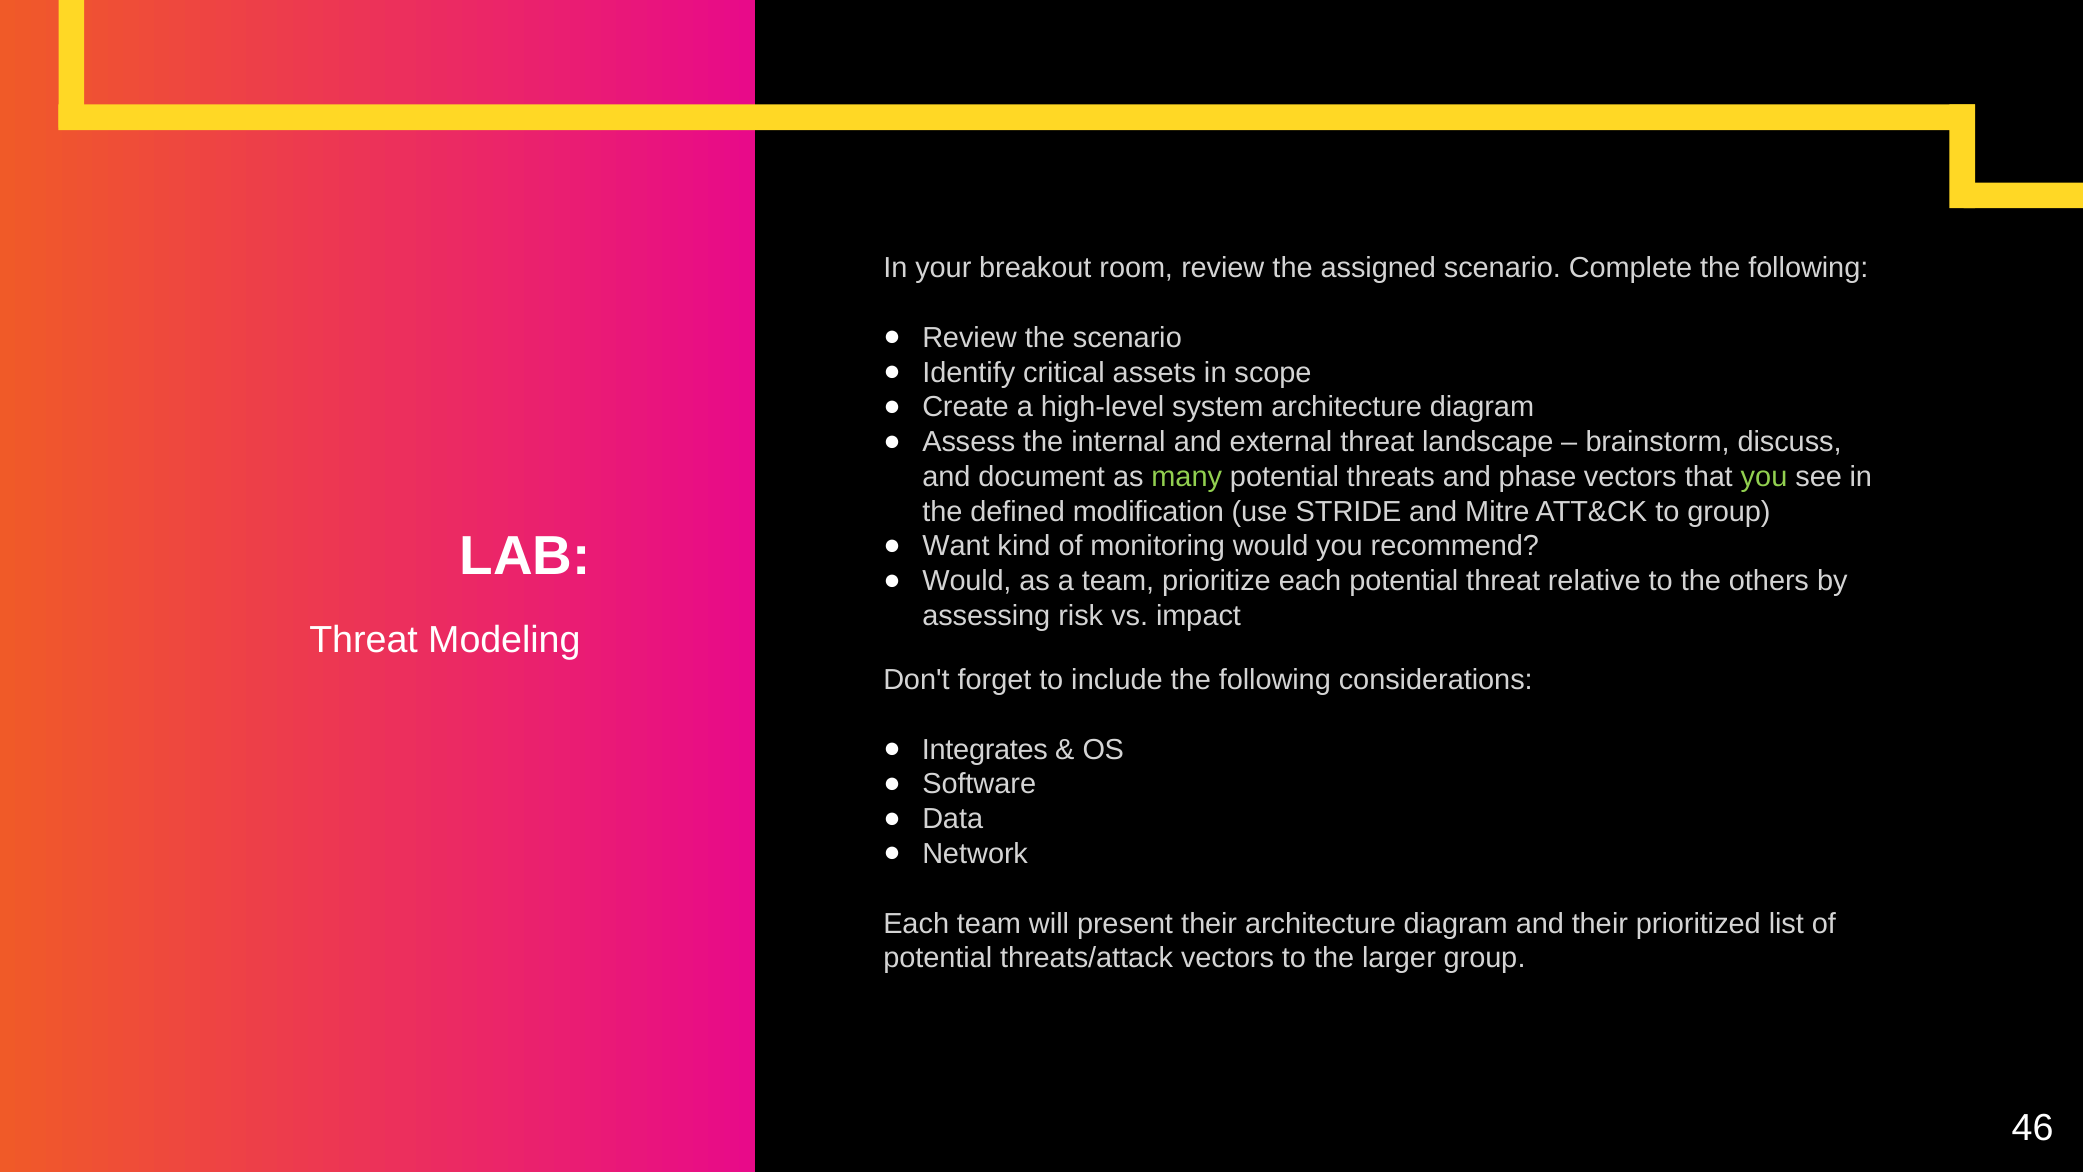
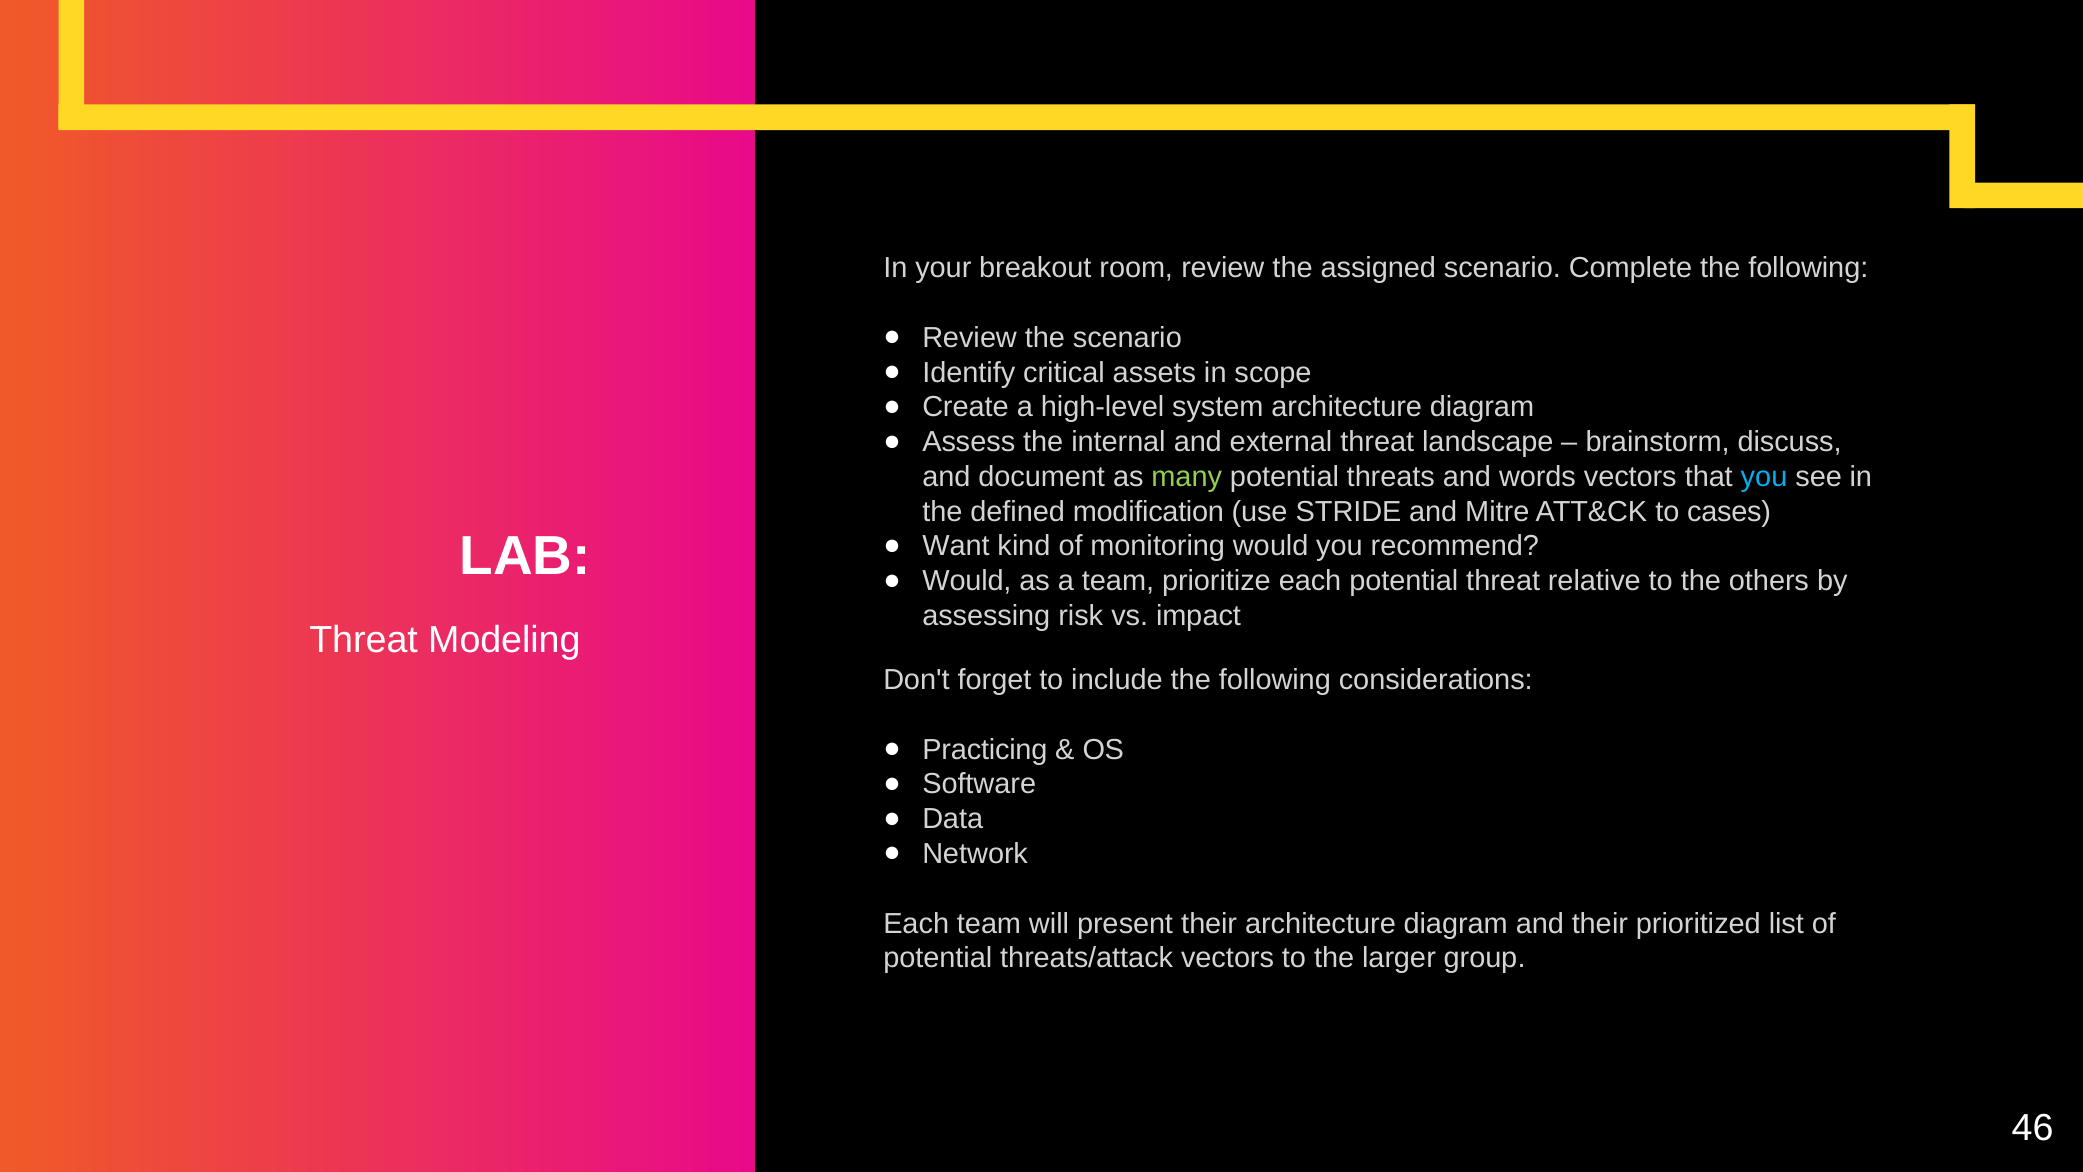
phase: phase -> words (1538, 477)
you colour: light green -> light blue (1764, 477)
to group: group -> cases (1729, 512)
Integrates: Integrates -> Practicing (985, 749)
